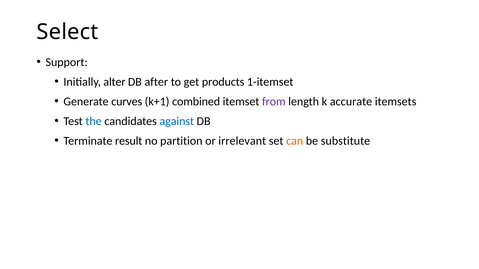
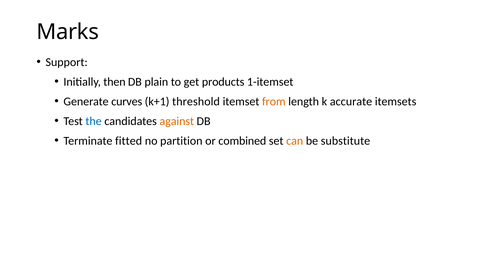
Select: Select -> Marks (68, 32)
alter: alter -> then (114, 82)
after: after -> plain (156, 82)
combined: combined -> threshold (196, 102)
from colour: purple -> orange (274, 102)
against colour: blue -> orange (177, 121)
result: result -> fitted (129, 141)
irrelevant: irrelevant -> combined (242, 141)
